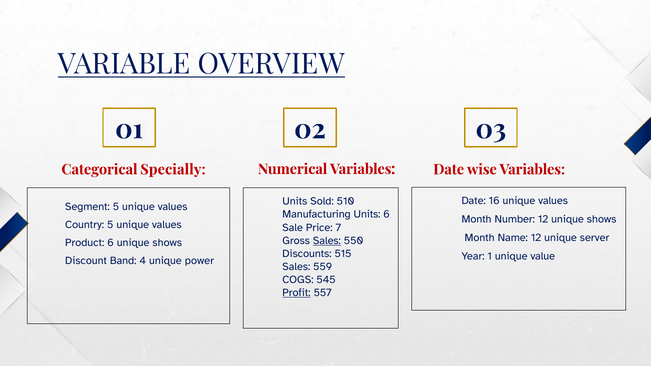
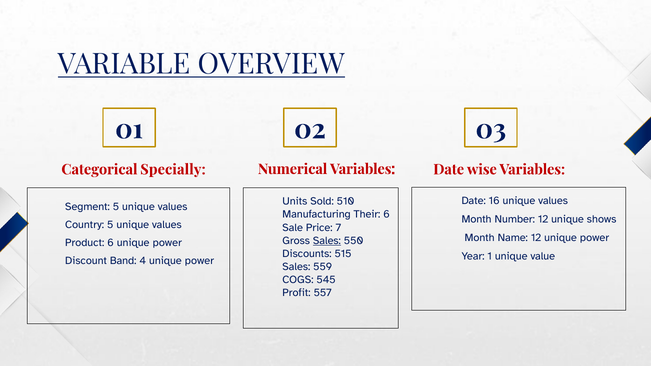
Manufacturing Units: Units -> Their (367, 215)
12 unique server: server -> power (595, 238)
6 unique shows: shows -> power (167, 243)
Profit underline: present -> none (296, 293)
